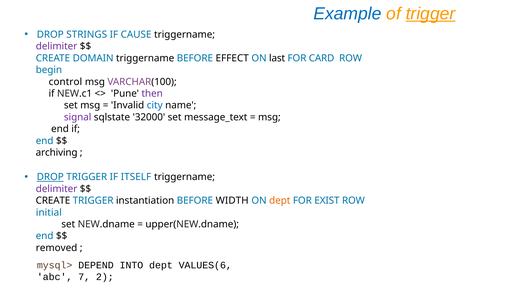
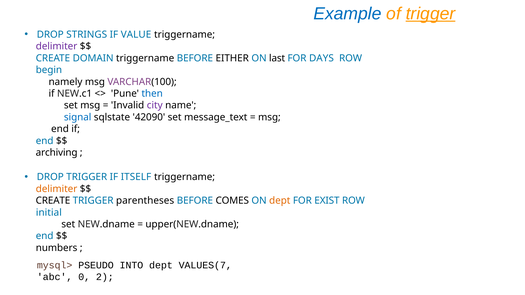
CAUSE: CAUSE -> VALUE (136, 35)
EFFECT: EFFECT -> EITHER (232, 58)
CARD: CARD -> DAYS (321, 58)
control: control -> namely (65, 82)
then colour: purple -> blue (152, 94)
city colour: blue -> purple (155, 105)
signal colour: purple -> blue (78, 117)
32000: 32000 -> 42090 (149, 117)
DROP underline: present -> none (50, 177)
delimiter colour: purple -> orange (57, 189)
instantiation: instantiation -> parentheses (145, 201)
WIDTH: WIDTH -> COMES (232, 201)
removed: removed -> numbers (57, 248)
DEPEND: DEPEND -> PSEUDO (96, 265)
VALUES(6: VALUES(6 -> VALUES(7 (205, 265)
7: 7 -> 0 (84, 277)
